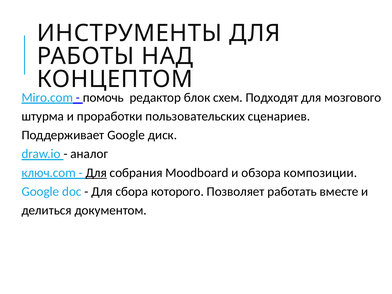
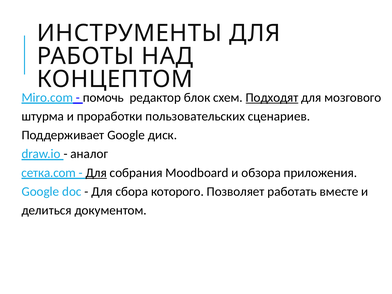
Подходят underline: none -> present (272, 97)
ключ.com: ключ.com -> сетка.com (49, 173)
композиции: композиции -> приложения (320, 173)
